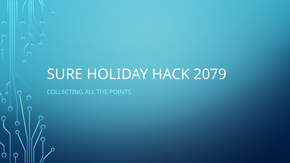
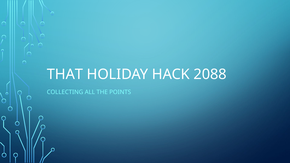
SURE: SURE -> THAT (65, 74)
2079: 2079 -> 2088 (210, 74)
